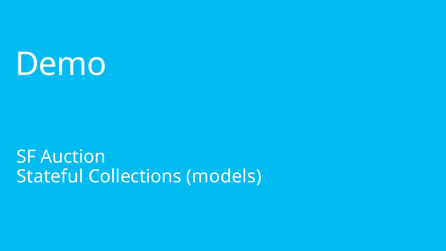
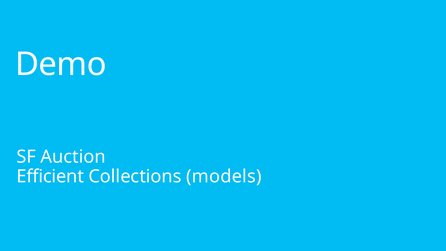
Stateful: Stateful -> Efficient (50, 176)
